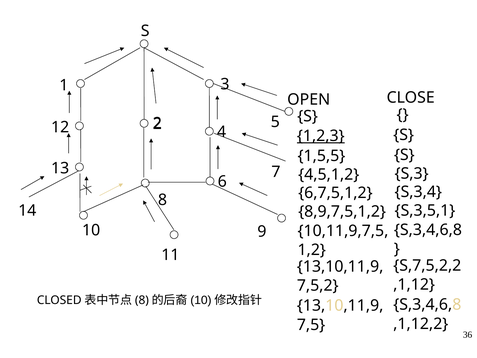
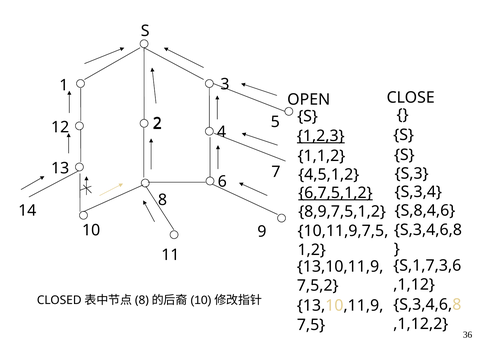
1,5,5: 1,5,5 -> 1,1,2 (321, 156)
6,7,5,1,2 underline: none -> present (335, 193)
S,3,5,1: S,3,5,1 -> S,8,4,6 (425, 210)
S,7,5,2,2: S,7,5,2,2 -> S,1,7,3,6 (427, 265)
